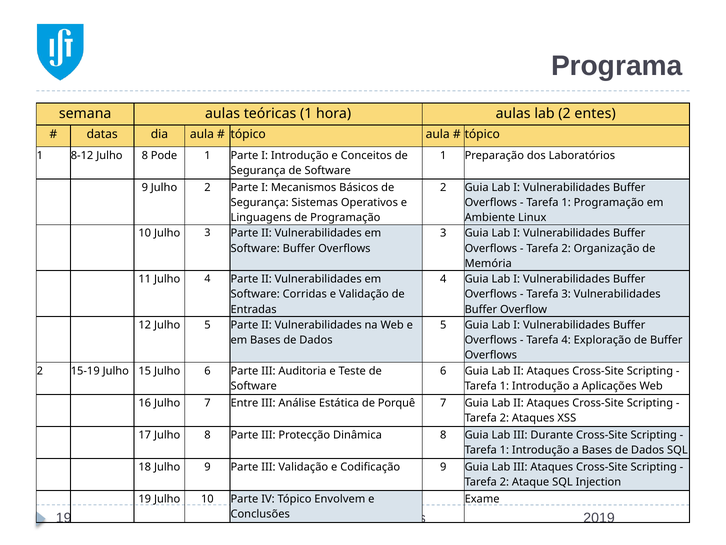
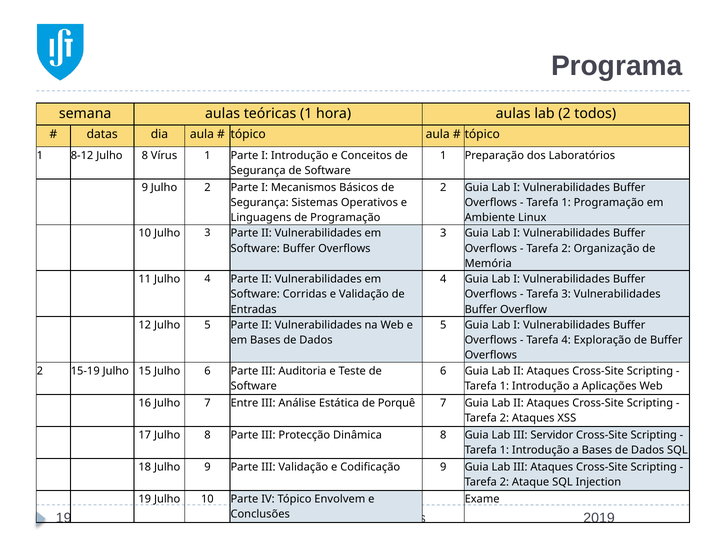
entes: entes -> todos (595, 114)
Pode: Pode -> Vírus (164, 155)
Durante: Durante -> Servidor (552, 435)
